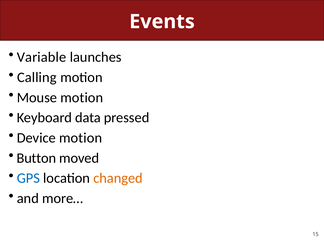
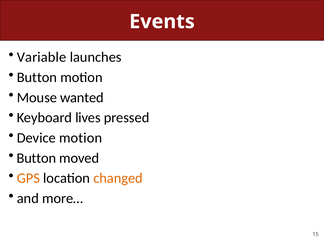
Calling: Calling -> Button (37, 77)
Mouse motion: motion -> wanted (82, 97)
data: data -> lives (88, 118)
GPS colour: blue -> orange (28, 178)
